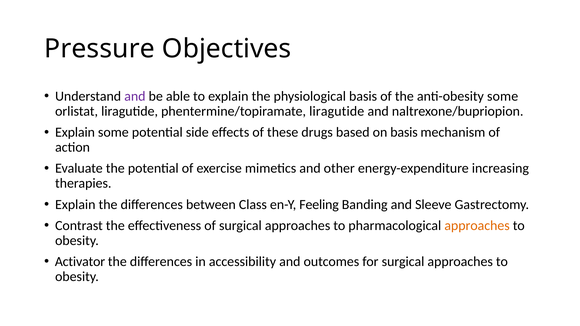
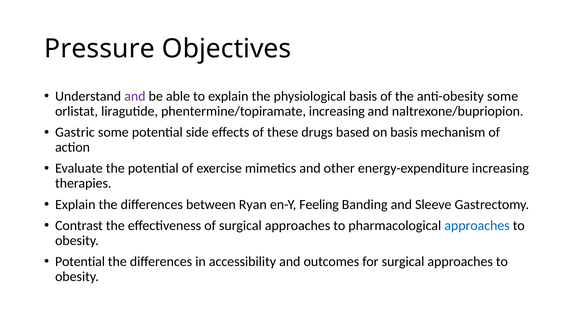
phentermine/topiramate liragutide: liragutide -> increasing (337, 111)
Explain: Explain -> Gastric (75, 132)
Class: Class -> Ryan (253, 205)
approaches colour: orange -> blue (477, 226)
Activator: Activator -> Potential (80, 262)
